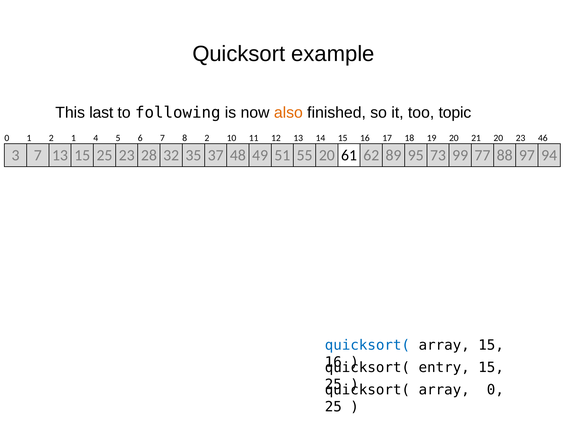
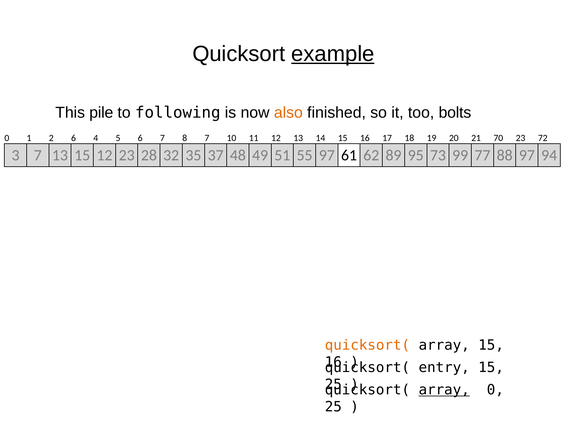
example underline: none -> present (333, 54)
last: last -> pile (101, 113)
topic: topic -> bolts (455, 113)
2 1: 1 -> 6 (74, 138)
8 2: 2 -> 7 (207, 138)
21 20: 20 -> 70 (498, 138)
46: 46 -> 72 (543, 138)
13 15 25: 25 -> 12 (104, 155)
55 20: 20 -> 97 (327, 155)
quicksort( colour: blue -> orange (367, 345)
array underline: none -> present (444, 390)
